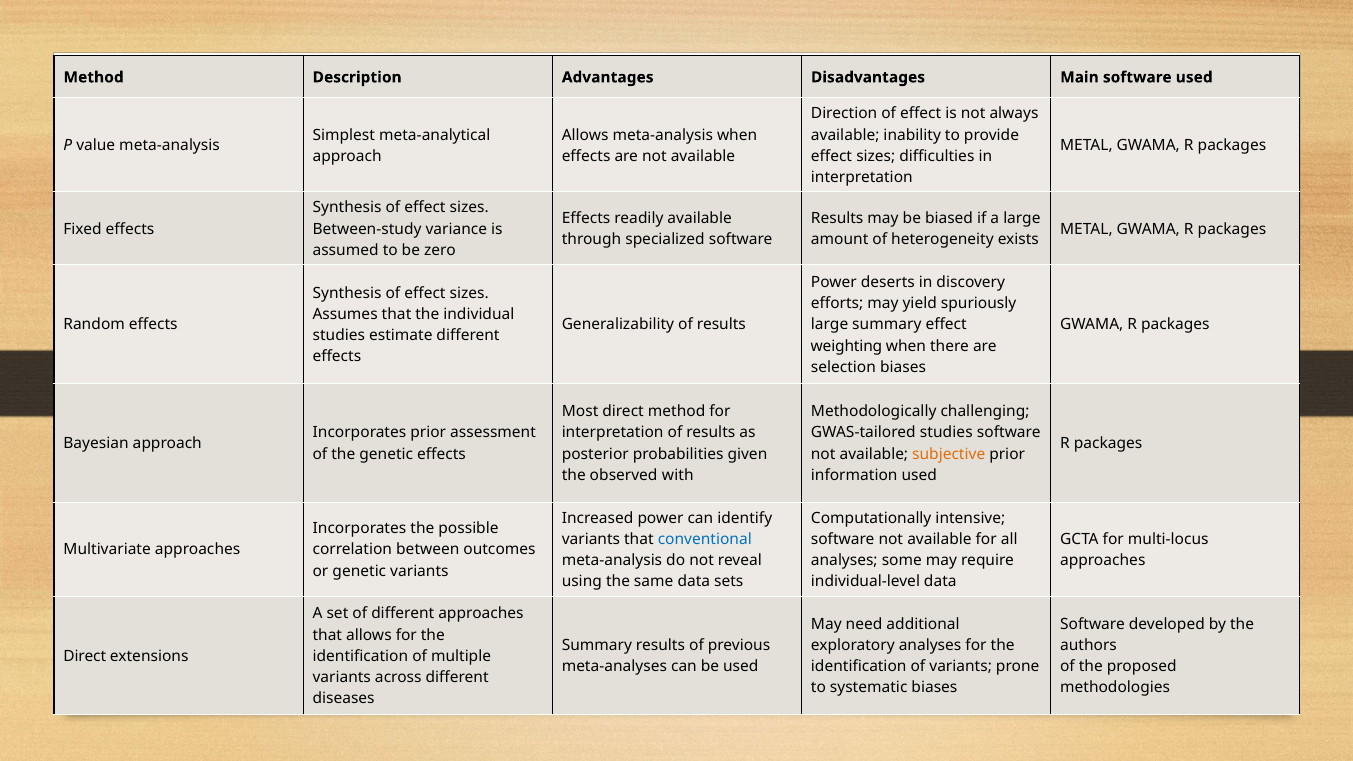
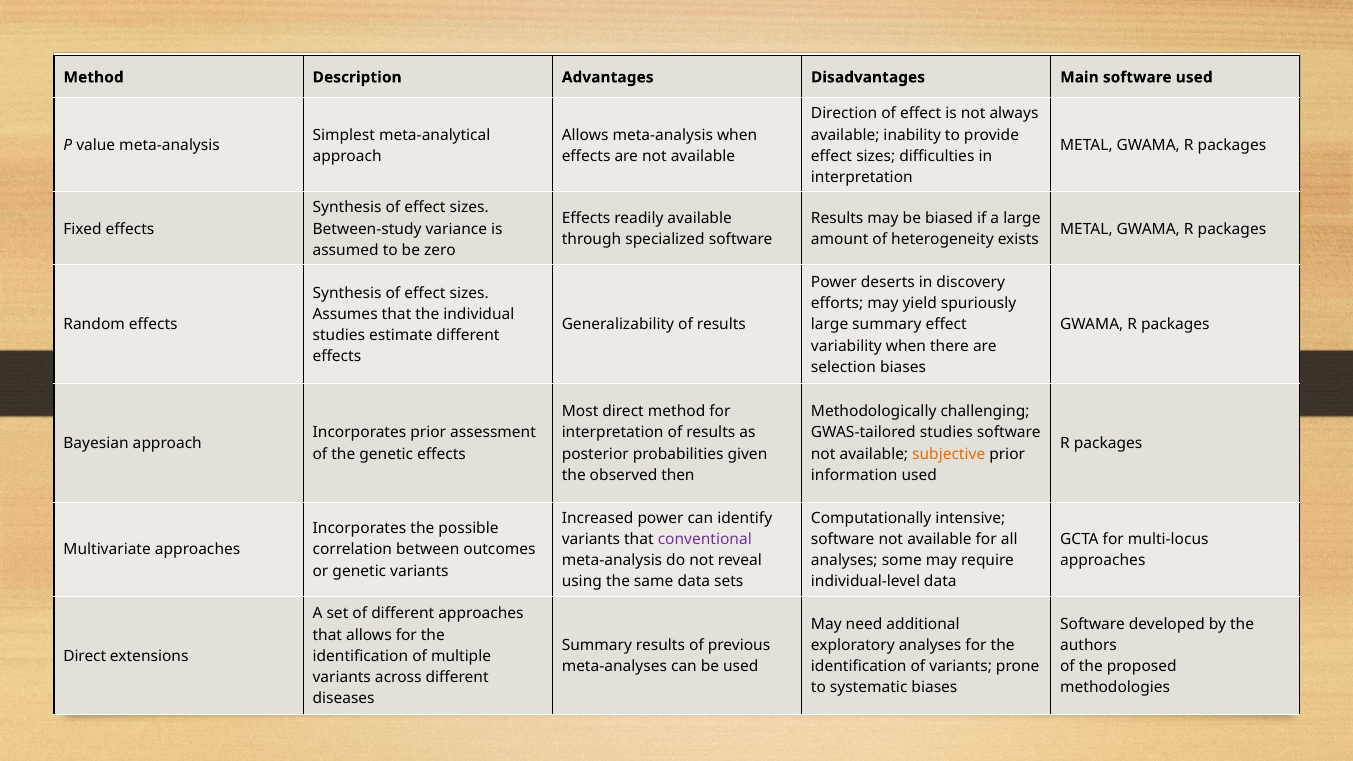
weighting: weighting -> variability (846, 346)
with: with -> then (678, 475)
conventional colour: blue -> purple (705, 539)
